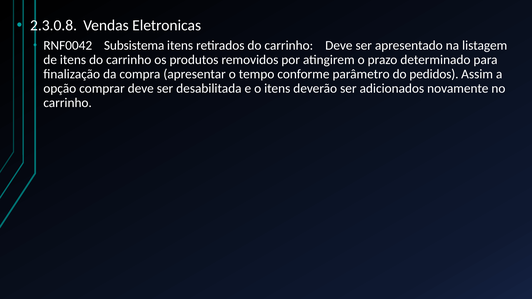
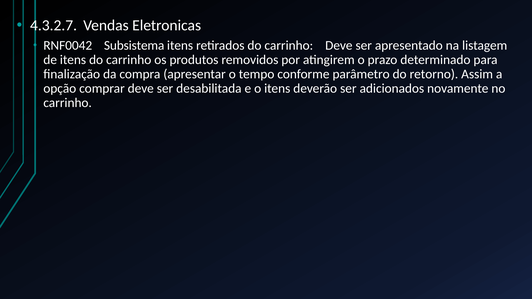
2.3.0.8: 2.3.0.8 -> 4.3.2.7 (54, 25)
pedidos: pedidos -> retorno (434, 74)
